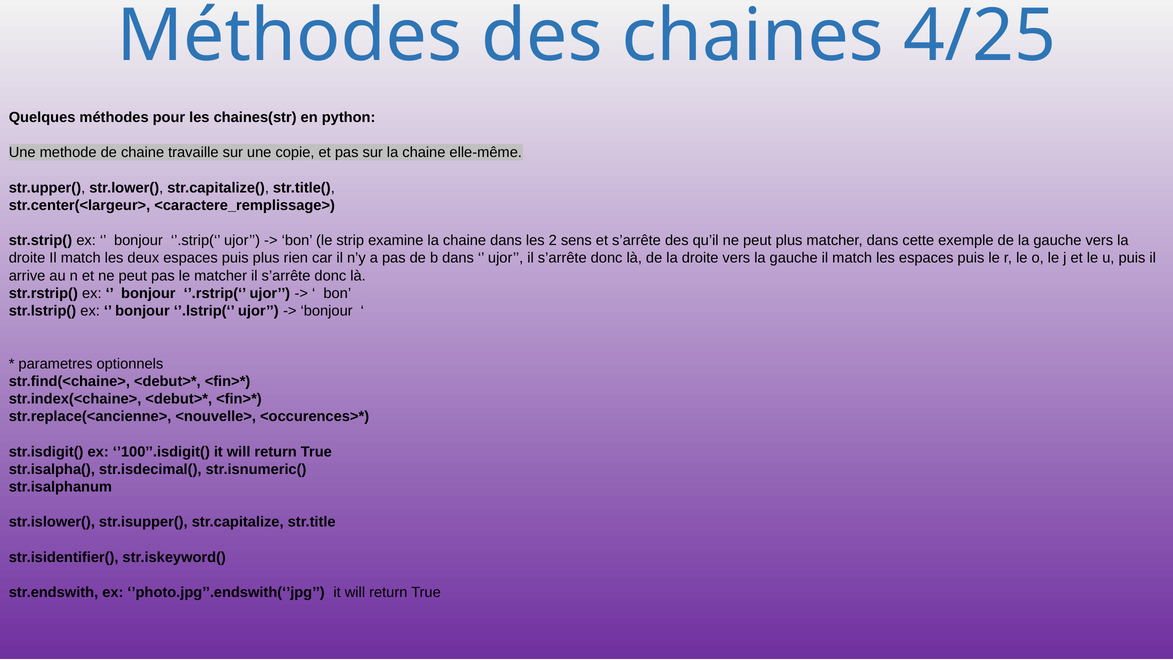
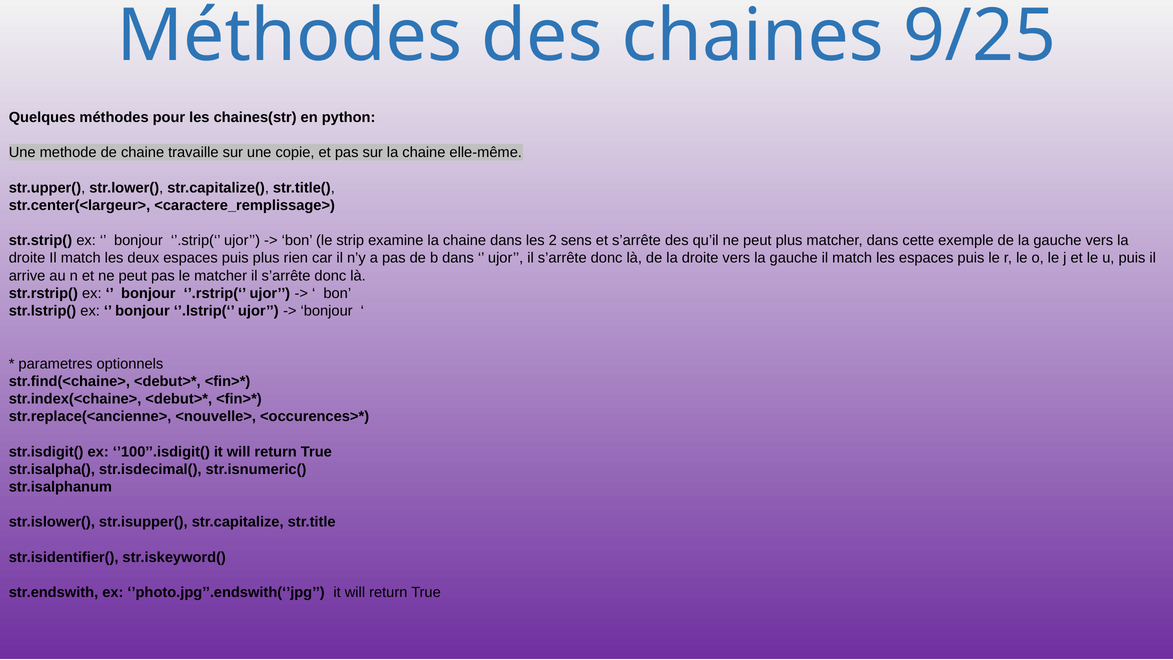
4/25: 4/25 -> 9/25 (980, 36)
